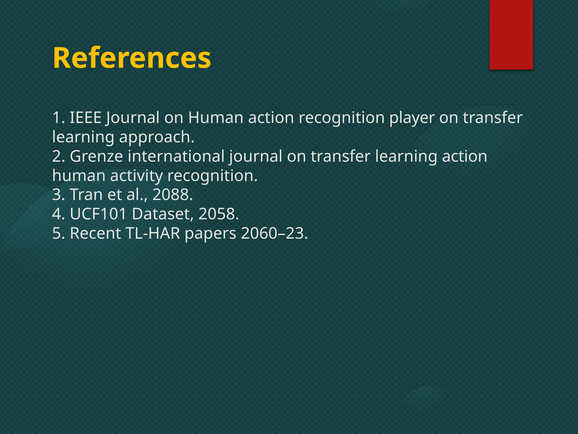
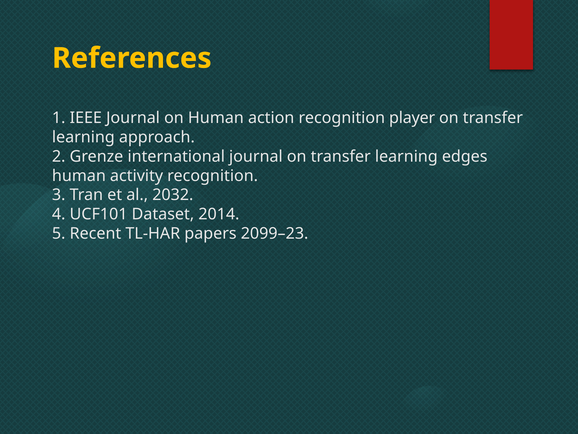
learning action: action -> edges (465, 156)
2088: 2088 -> 2032 (173, 195)
2058: 2058 -> 2014 (219, 214)
2060–23: 2060–23 -> 2099–23 (275, 233)
